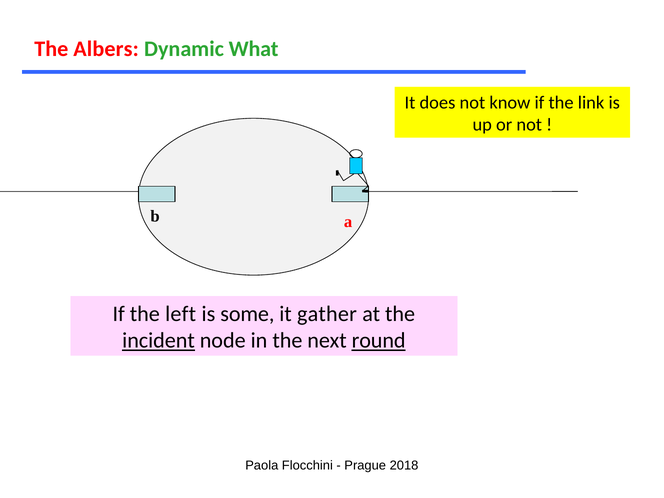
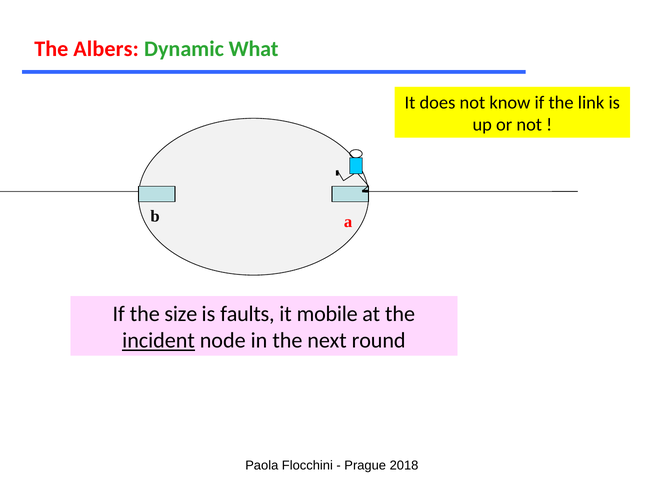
left: left -> size (181, 314)
some: some -> faults (247, 314)
gather: gather -> mobile (327, 314)
round underline: present -> none (379, 341)
